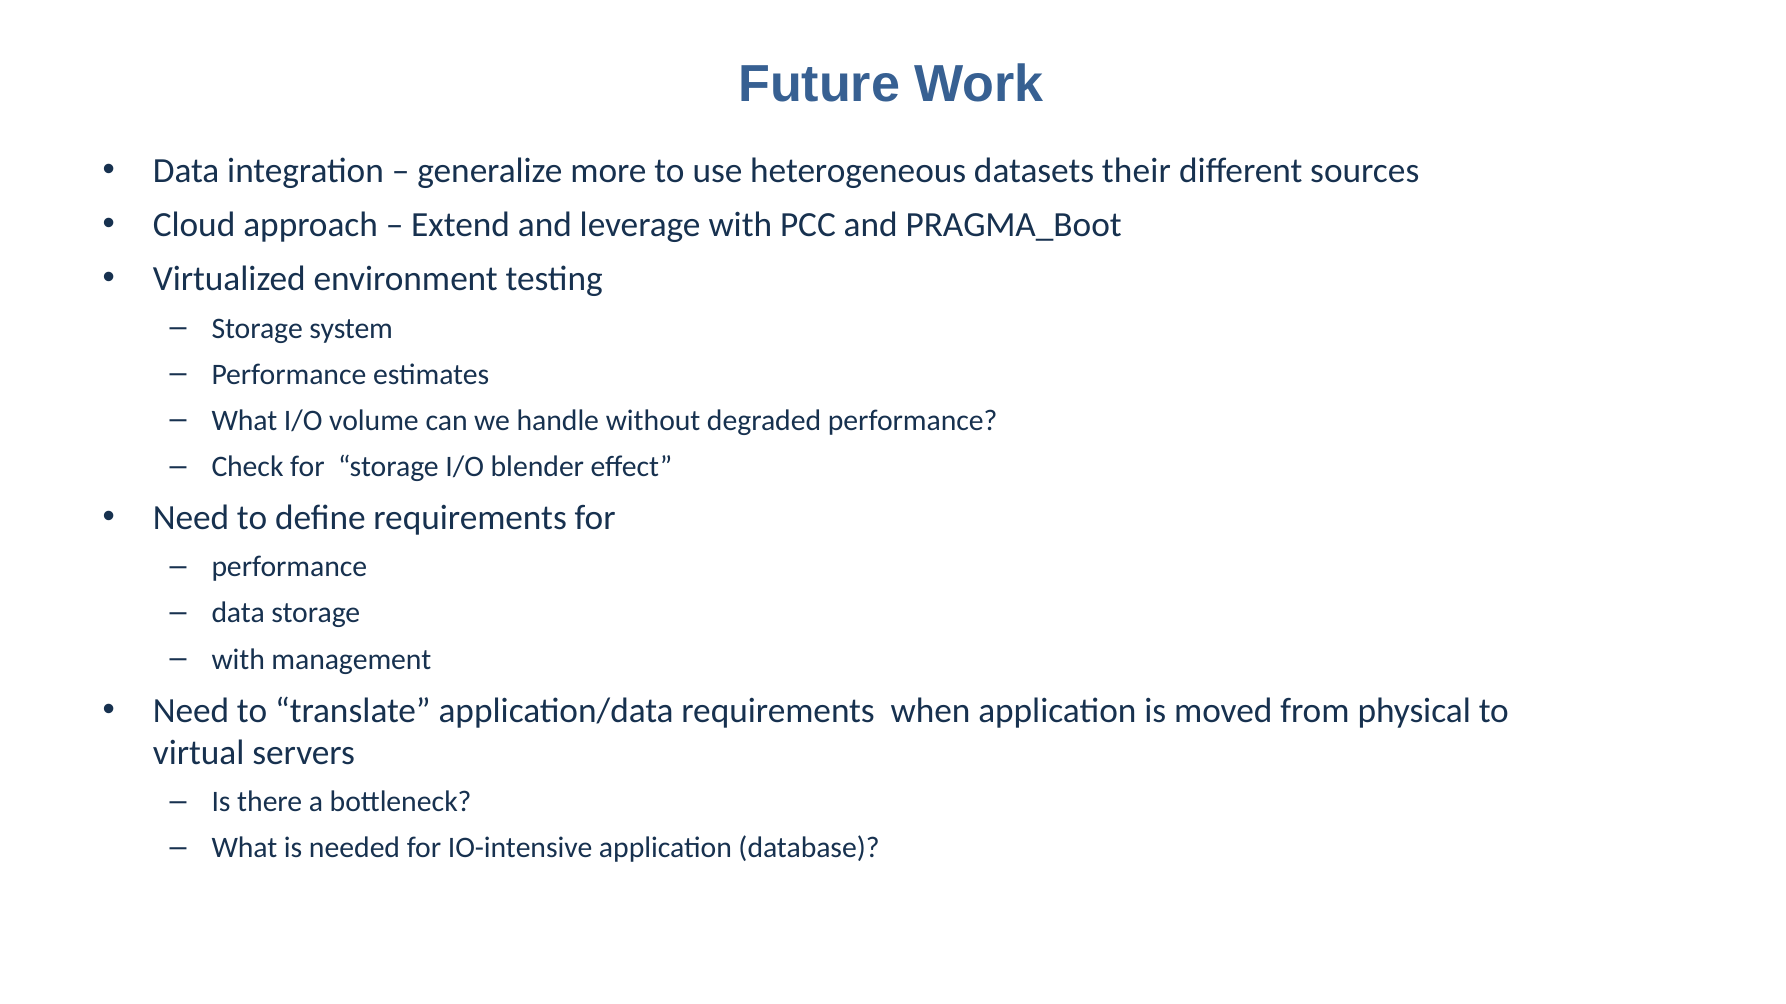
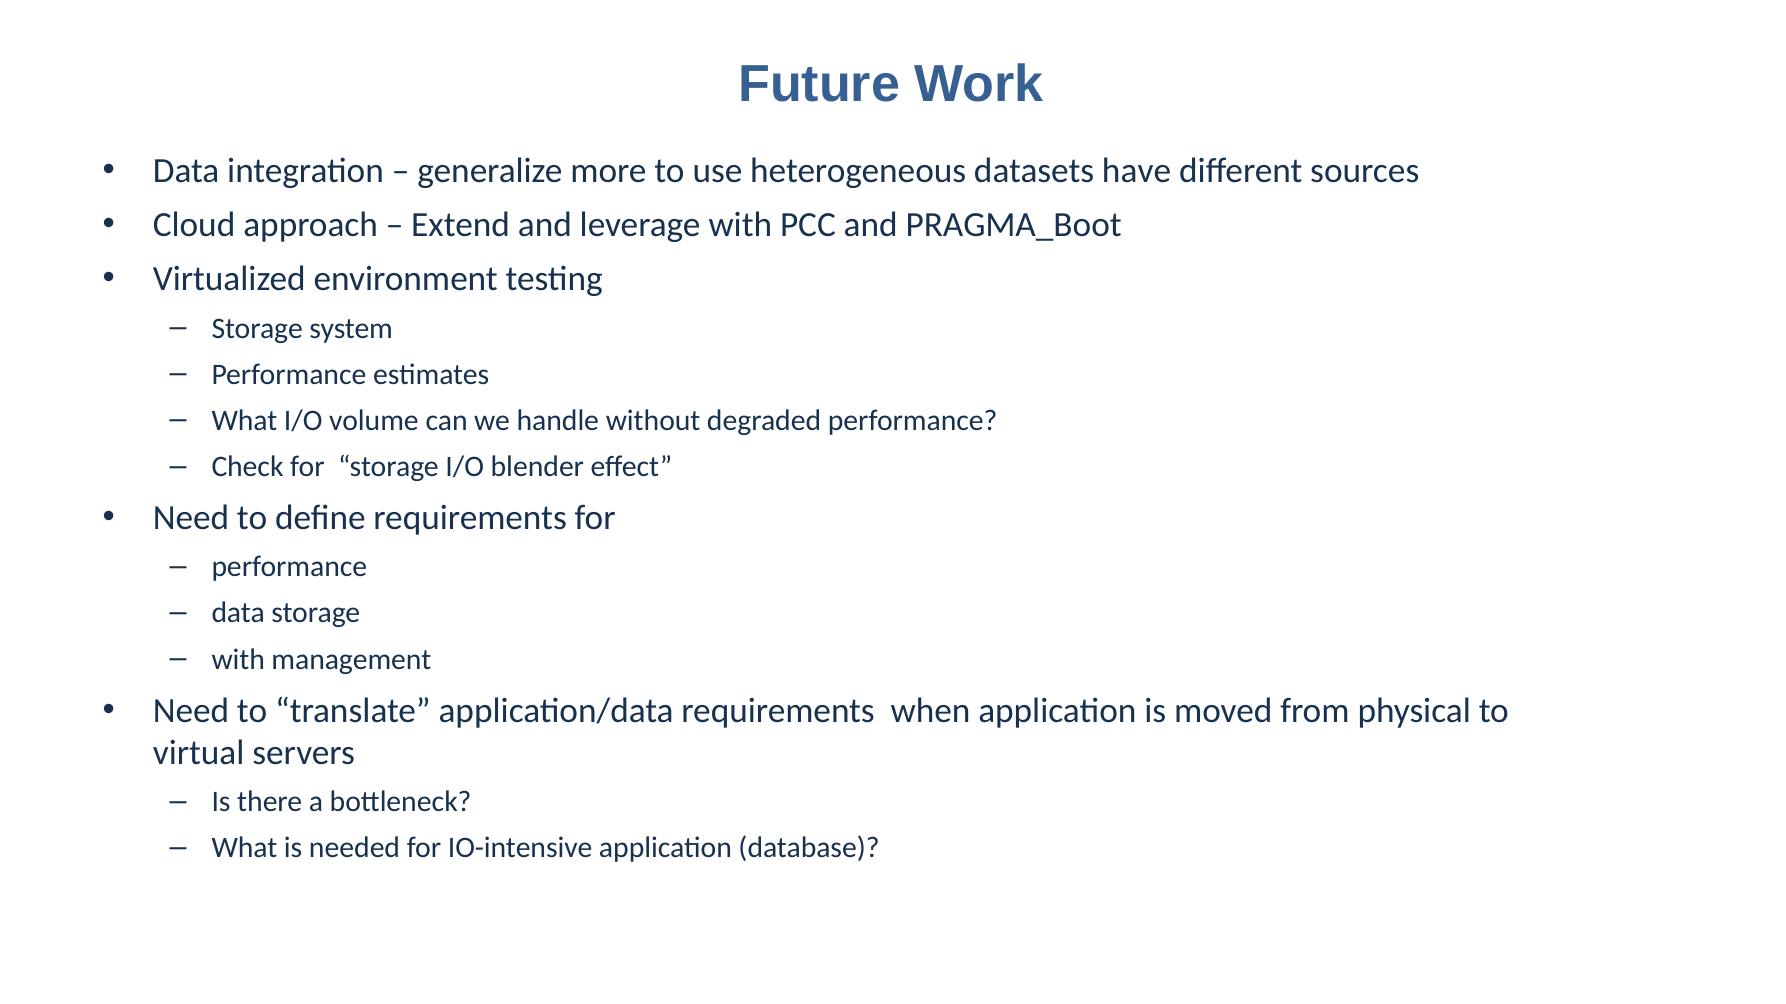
their: their -> have (1137, 171)
